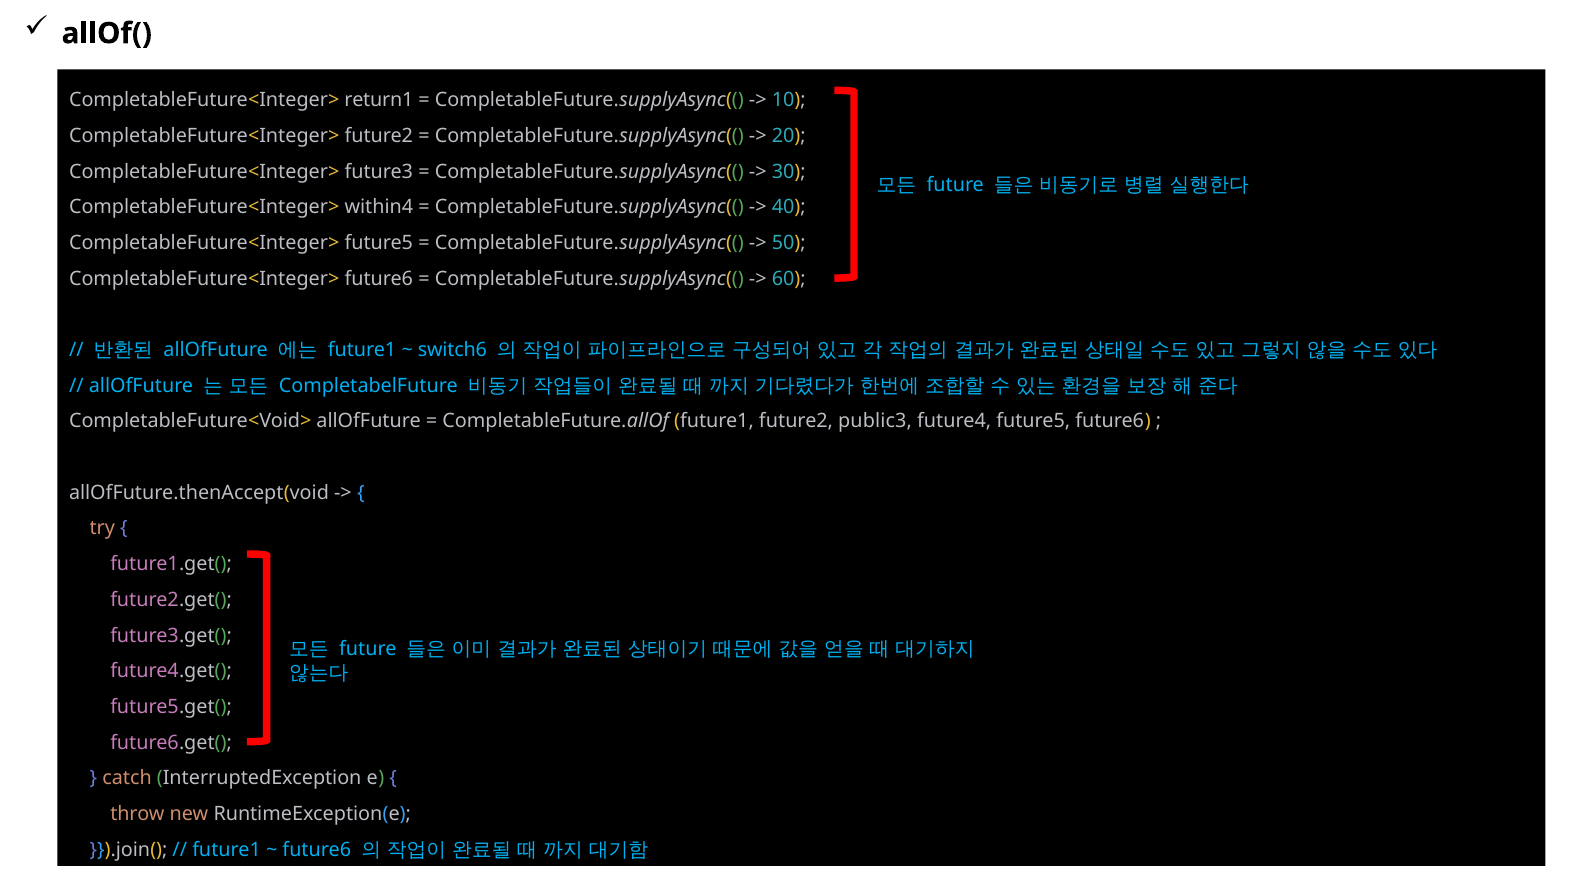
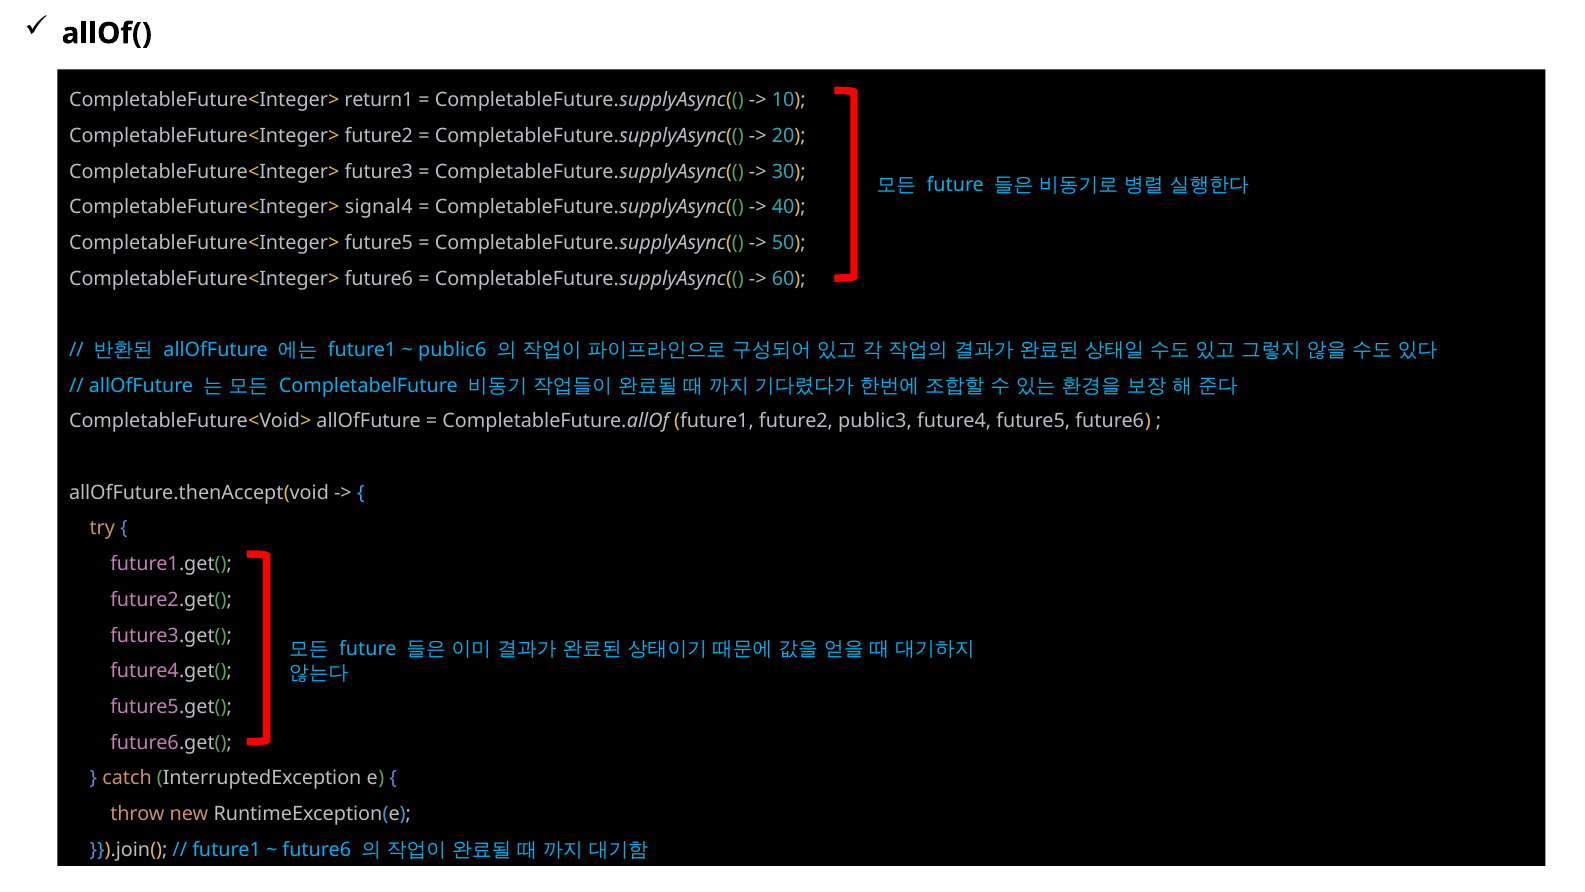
within4: within4 -> signal4 (379, 207)
switch6: switch6 -> public6 (452, 350)
